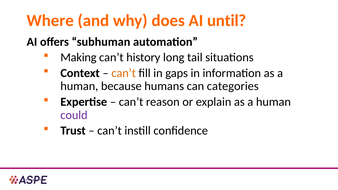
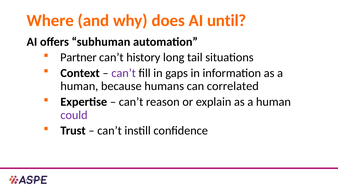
Making: Making -> Partner (78, 57)
can’t colour: orange -> purple (124, 73)
categories: categories -> correlated (233, 86)
